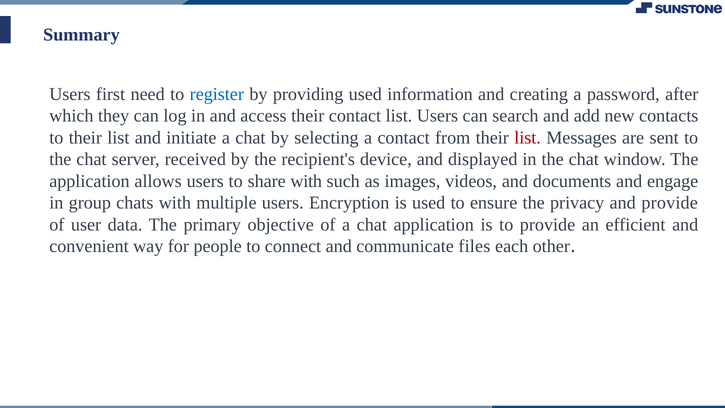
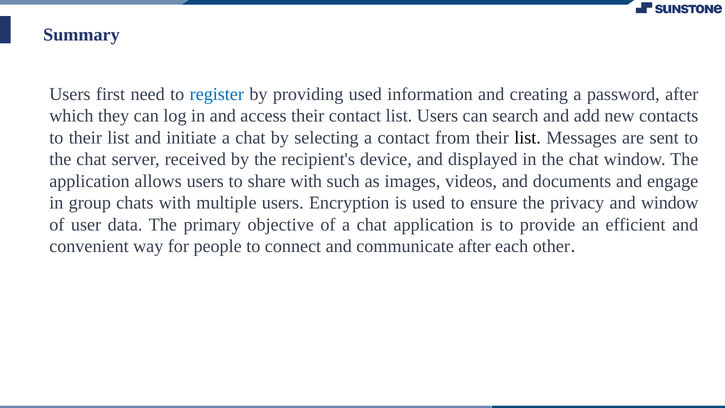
list colour: red -> black (528, 138)
and provide: provide -> window (670, 203)
communicate files: files -> after (475, 246)
